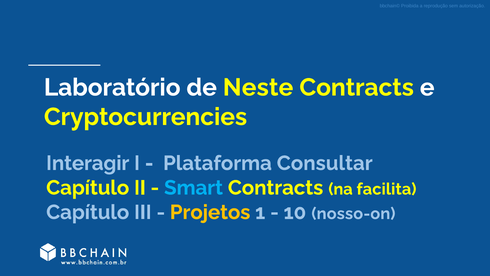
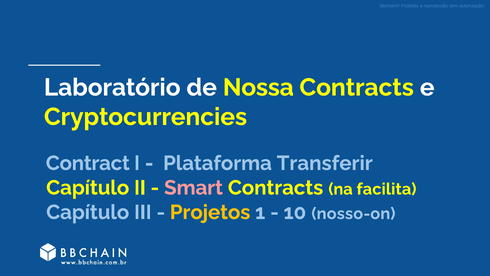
Neste: Neste -> Nossa (258, 87)
Interagir: Interagir -> Contract (88, 163)
Consultar: Consultar -> Transferir (325, 163)
Smart colour: light blue -> pink (194, 188)
